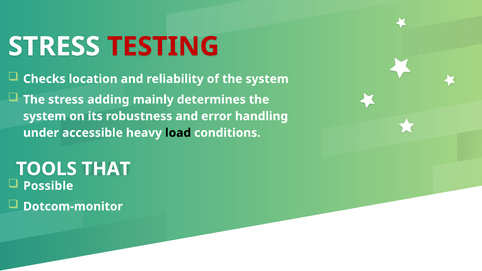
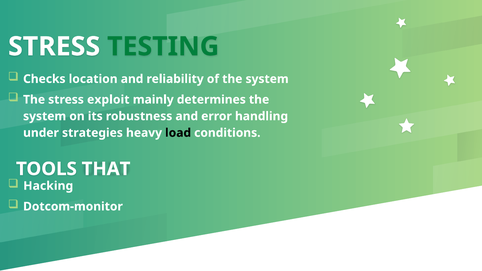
TESTING colour: red -> green (163, 47)
adding: adding -> exploit (108, 100)
accessible: accessible -> strategies (92, 133)
Possible: Possible -> Hacking (48, 186)
